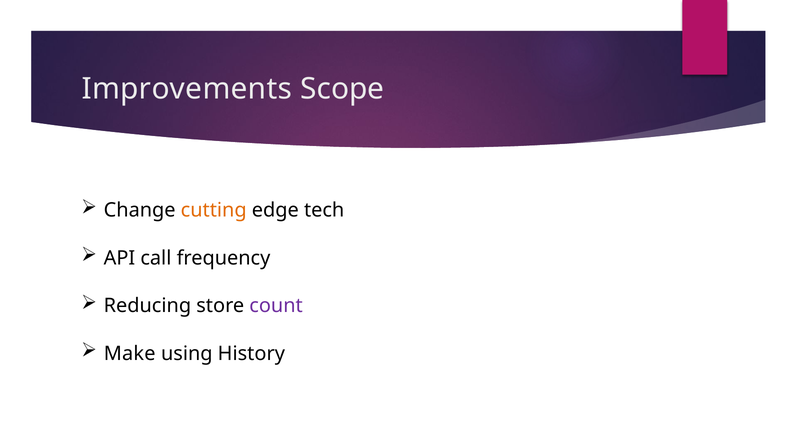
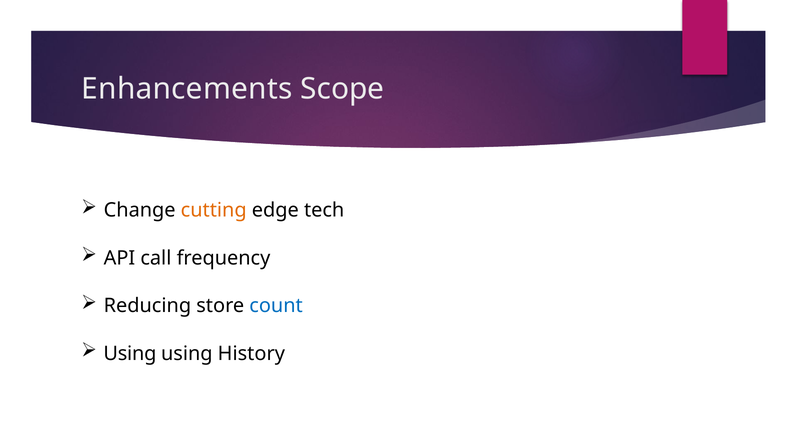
Improvements: Improvements -> Enhancements (187, 89)
count colour: purple -> blue (276, 306)
Make: Make -> Using (130, 354)
